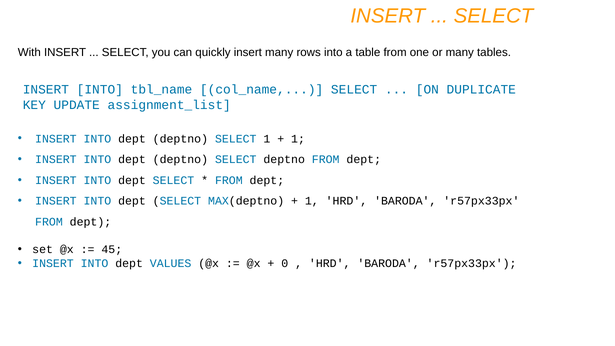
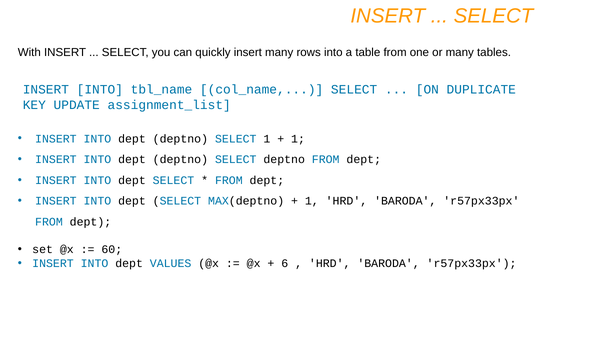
45: 45 -> 60 (112, 249)
0: 0 -> 6 (285, 263)
